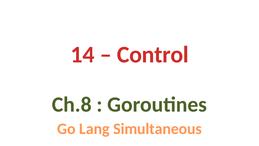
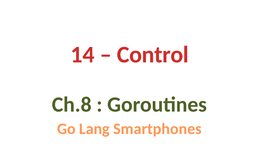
Simultaneous: Simultaneous -> Smartphones (157, 129)
